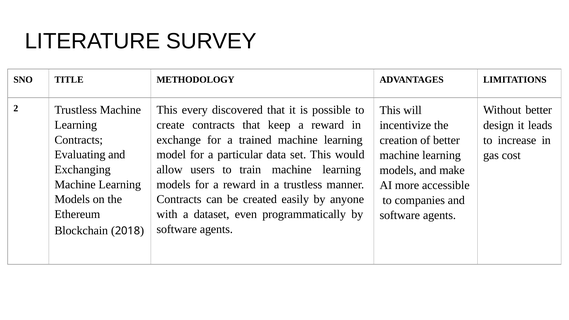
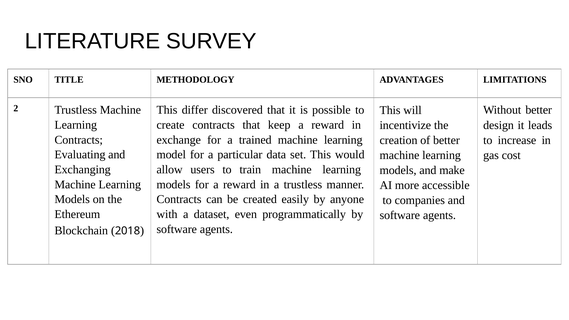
every: every -> differ (195, 110)
